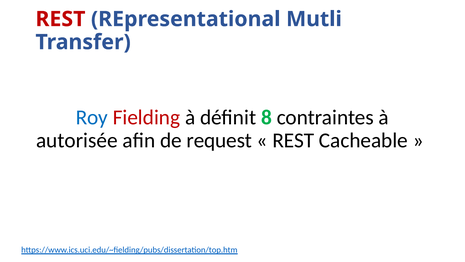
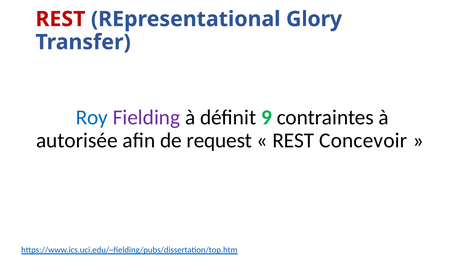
Mutli: Mutli -> Glory (314, 19)
Fielding colour: red -> purple (146, 117)
8: 8 -> 9 (267, 117)
Cacheable: Cacheable -> Concevoir (363, 140)
